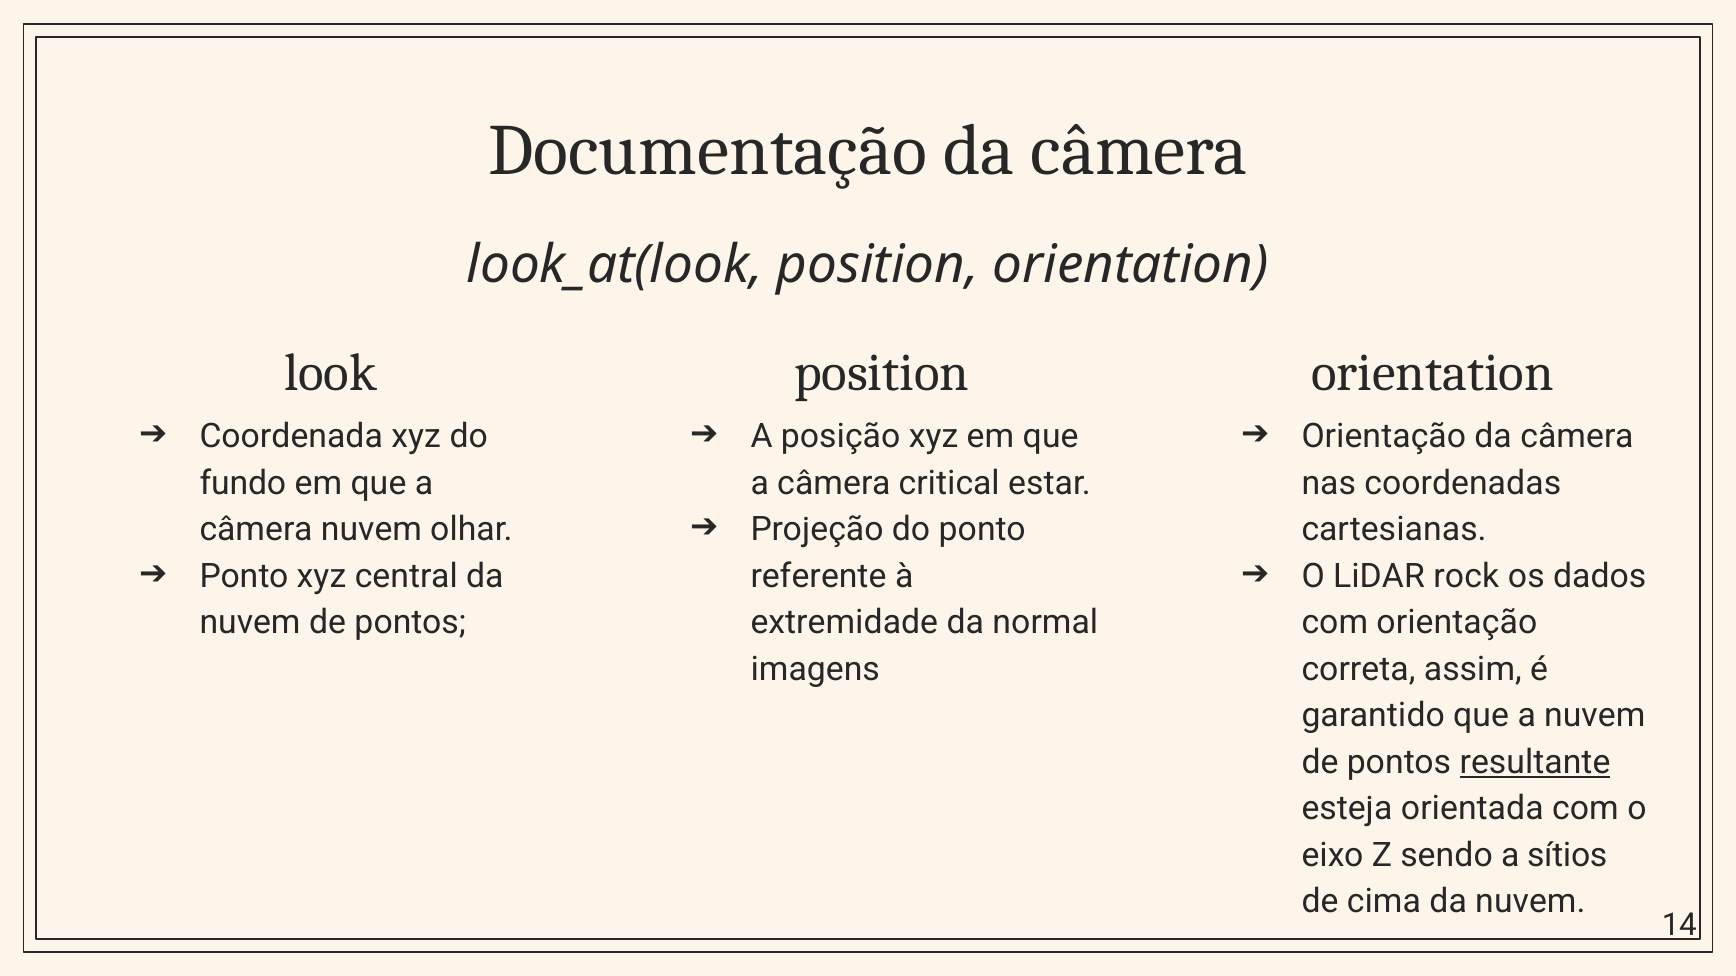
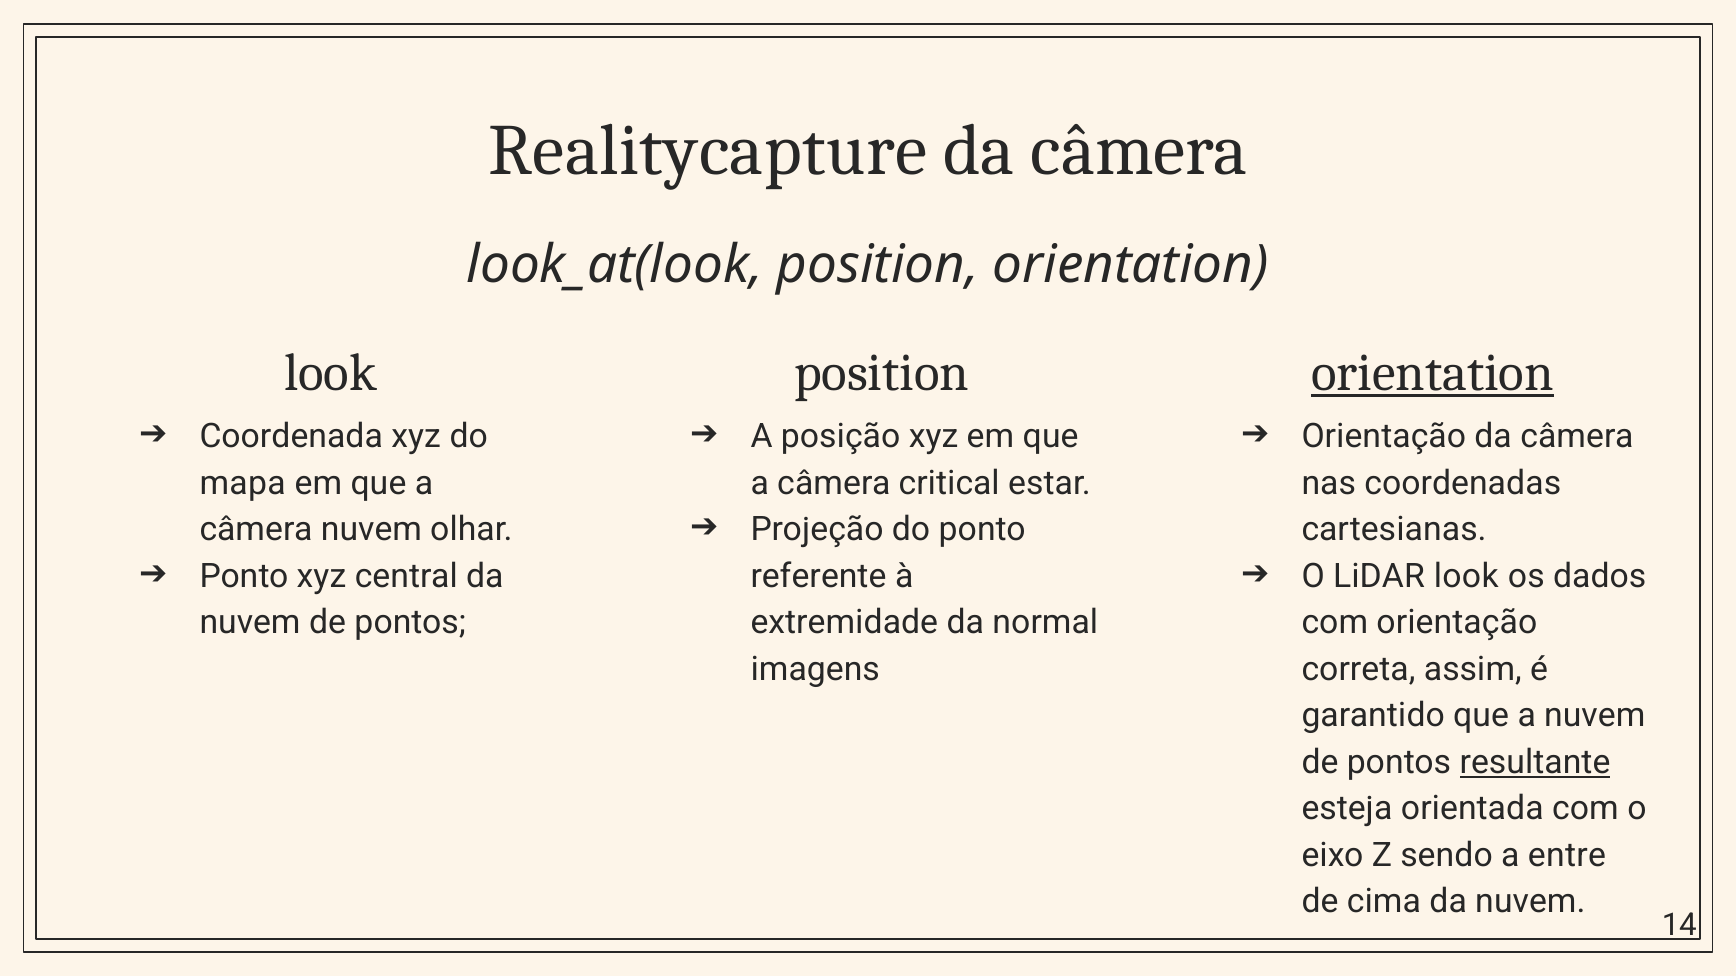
Documentação: Documentação -> Realitycapture (708, 150)
orientation underline: none -> present (1433, 373)
fundo: fundo -> mapa (243, 483)
LiDAR rock: rock -> look (1466, 577)
sítios: sítios -> entre (1567, 856)
